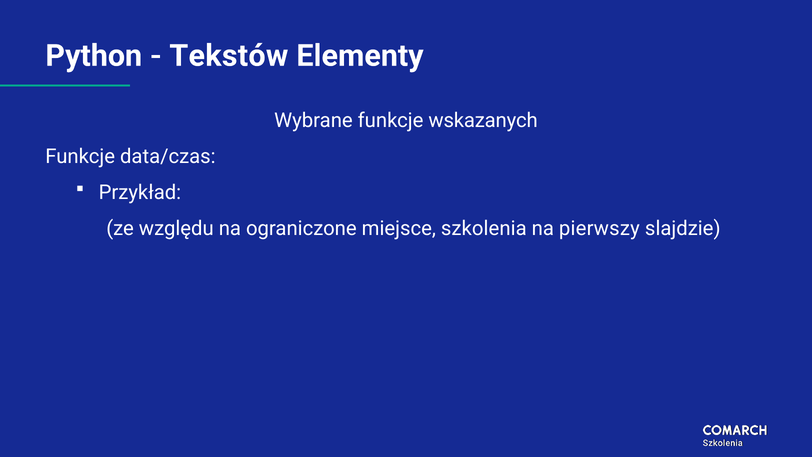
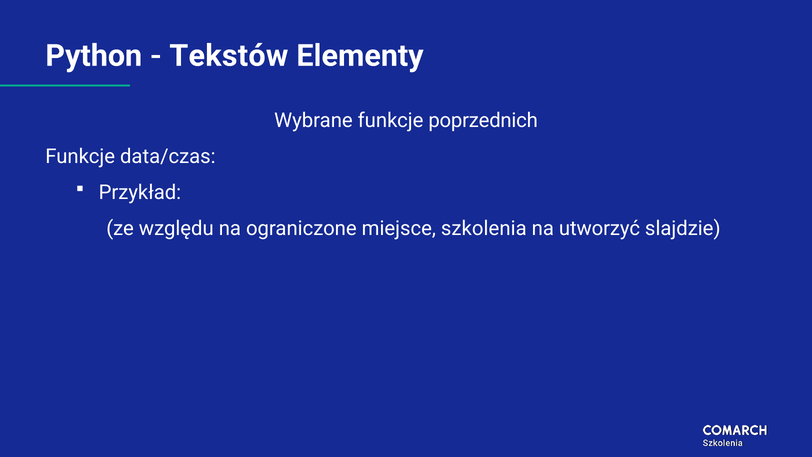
wskazanych: wskazanych -> poprzednich (483, 120)
pierwszy: pierwszy -> utworzyć (600, 228)
